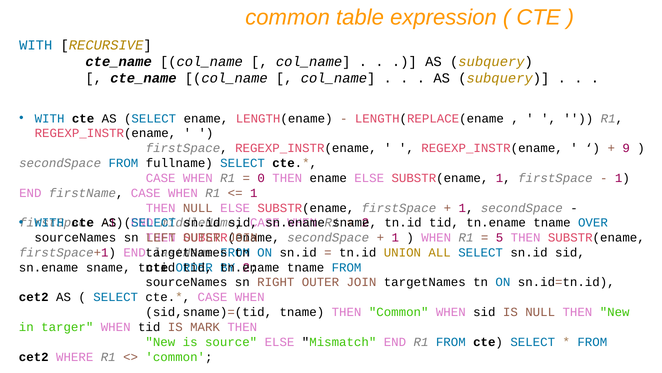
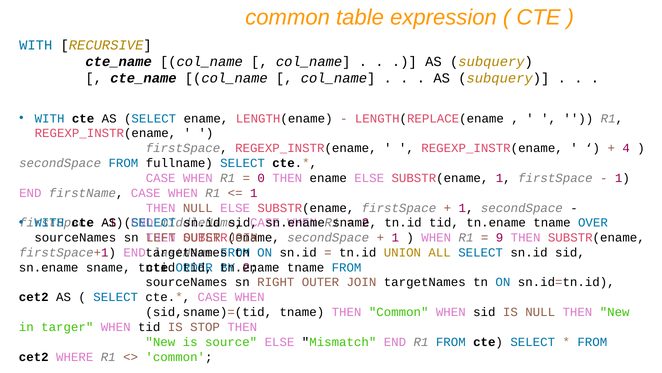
9: 9 -> 4 (626, 148)
5: 5 -> 9 (500, 237)
MARK: MARK -> STOP (205, 327)
